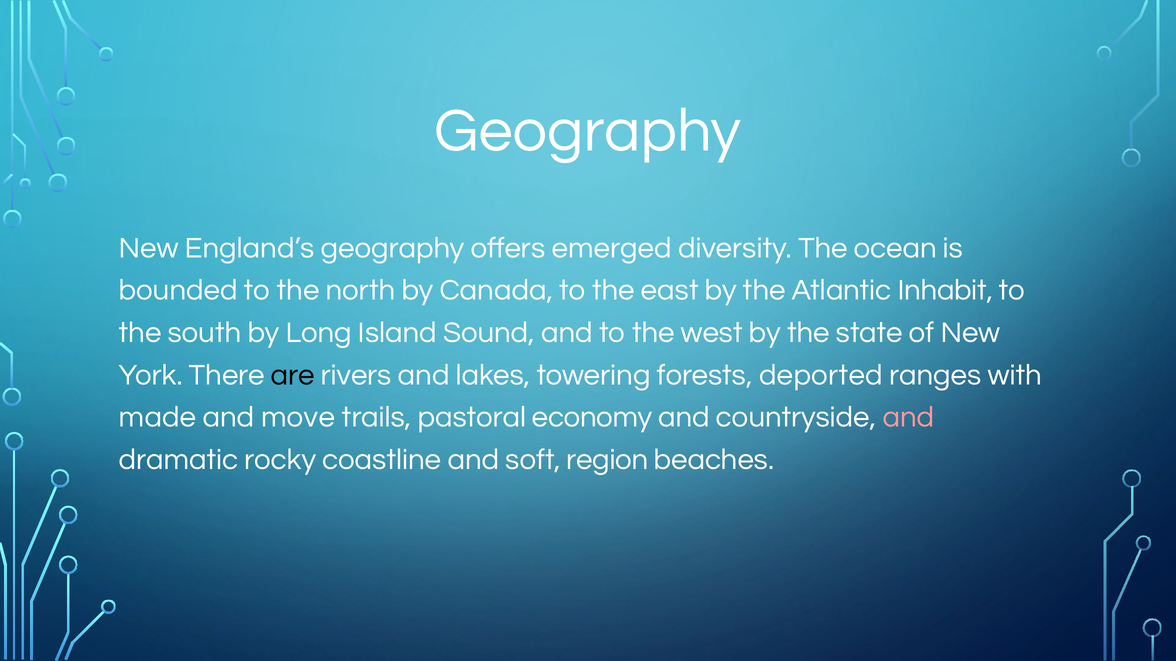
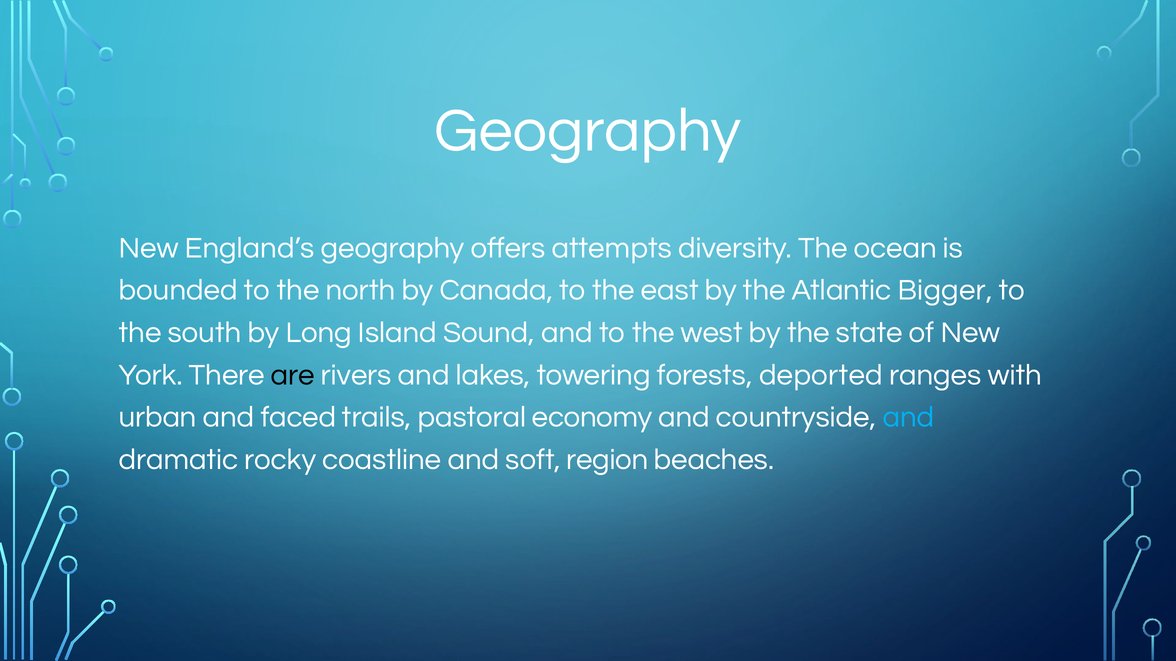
emerged: emerged -> attempts (612, 248)
Inhabit: Inhabit -> Bigger (945, 290)
made: made -> urban (158, 417)
move: move -> faced (298, 417)
and colour: pink -> light blue (908, 417)
